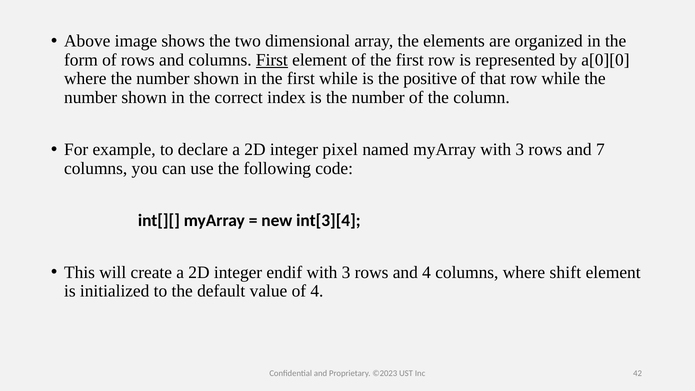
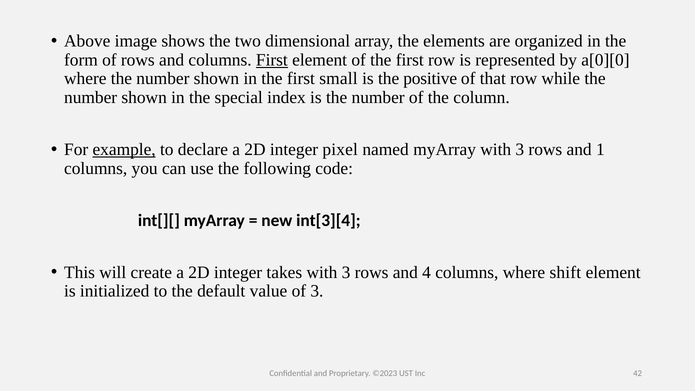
first while: while -> small (338, 79)
correct: correct -> special (239, 97)
example underline: none -> present (124, 149)
7: 7 -> 1 (600, 149)
endif: endif -> takes (284, 272)
of 4: 4 -> 3 (317, 291)
